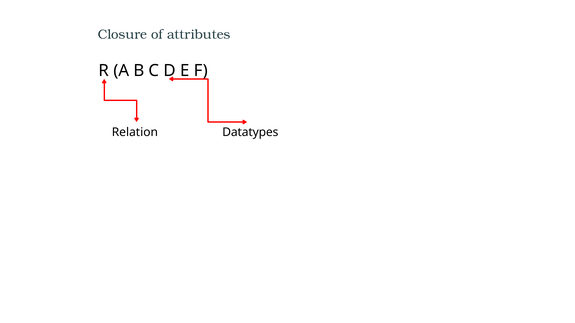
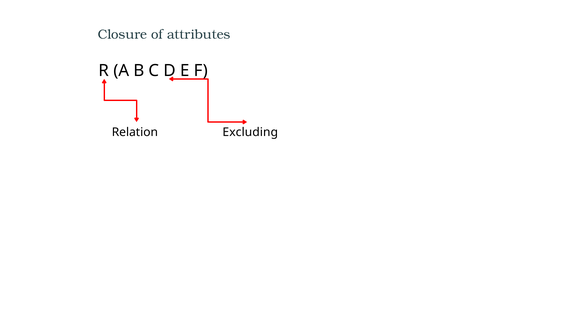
Datatypes: Datatypes -> Excluding (250, 132)
